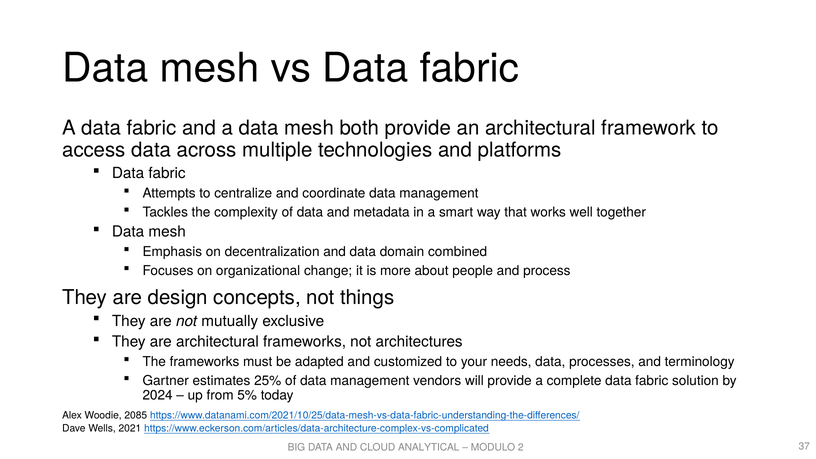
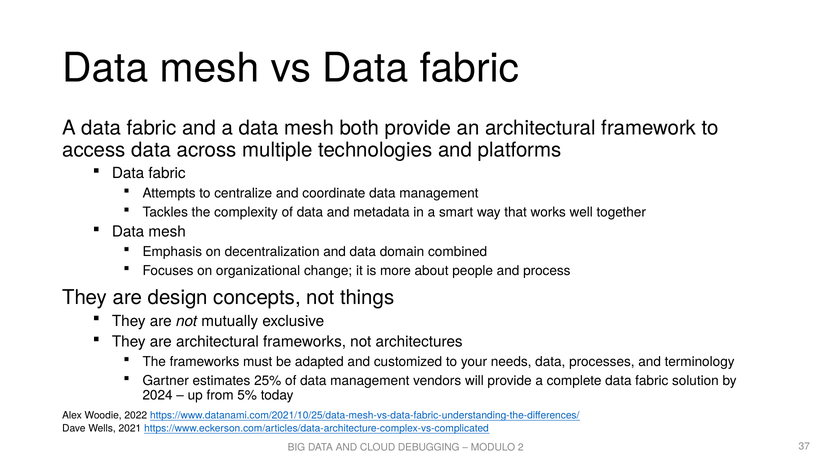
2085: 2085 -> 2022 (136, 415)
ANALYTICAL: ANALYTICAL -> DEBUGGING (429, 447)
